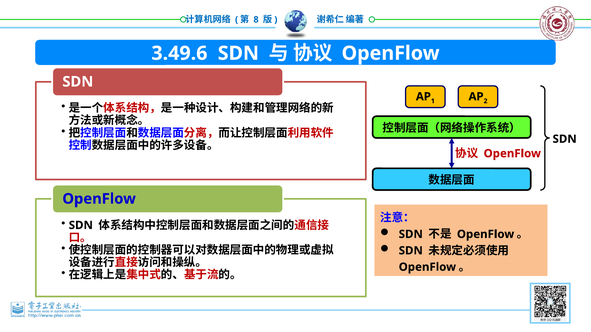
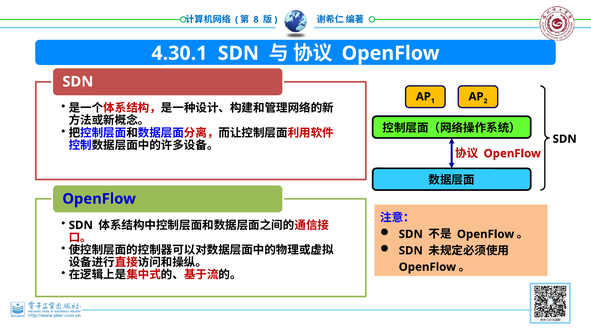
3.49.6: 3.49.6 -> 4.30.1 (179, 53)
